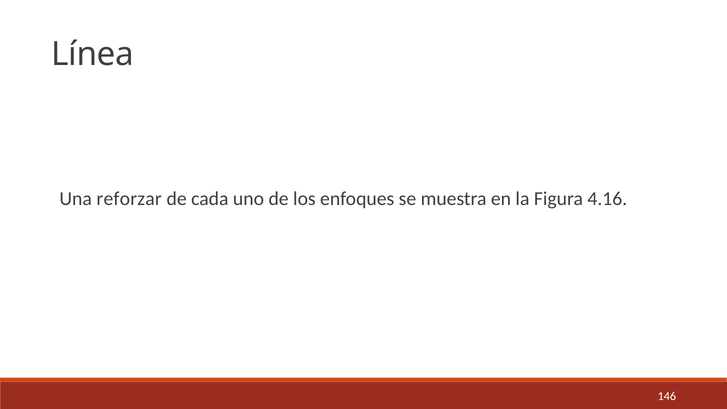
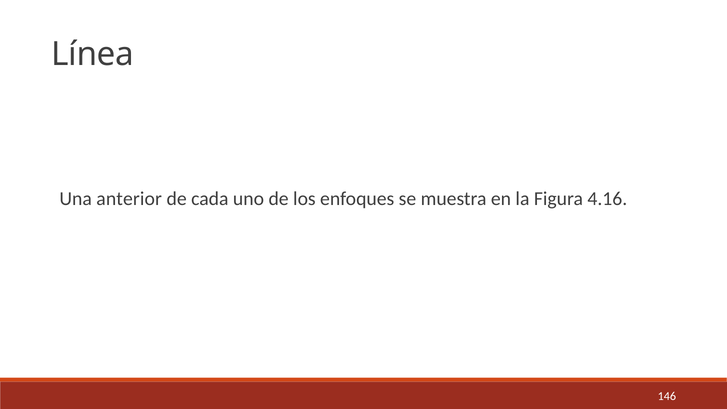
reforzar: reforzar -> anterior (129, 199)
